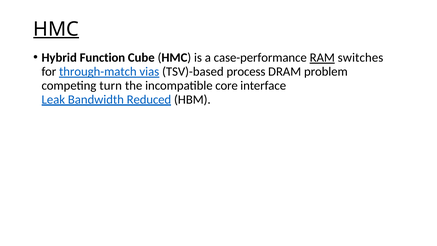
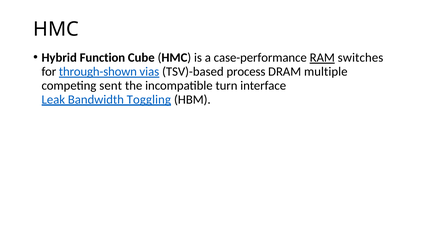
HMC underline: present -> none (56, 29)
through-match: through-match -> through-shown (98, 72)
problem: problem -> multiple (326, 72)
turn: turn -> sent (111, 85)
core: core -> turn (226, 85)
Reduced: Reduced -> Toggling (149, 99)
